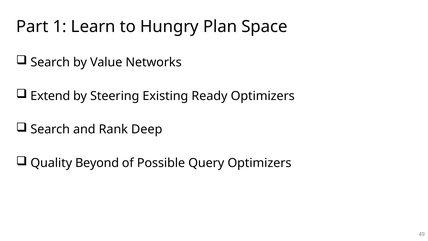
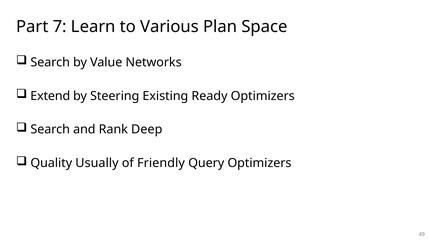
1: 1 -> 7 (60, 27)
Hungry: Hungry -> Various (170, 27)
Beyond: Beyond -> Usually (97, 163)
Possible: Possible -> Friendly (161, 163)
